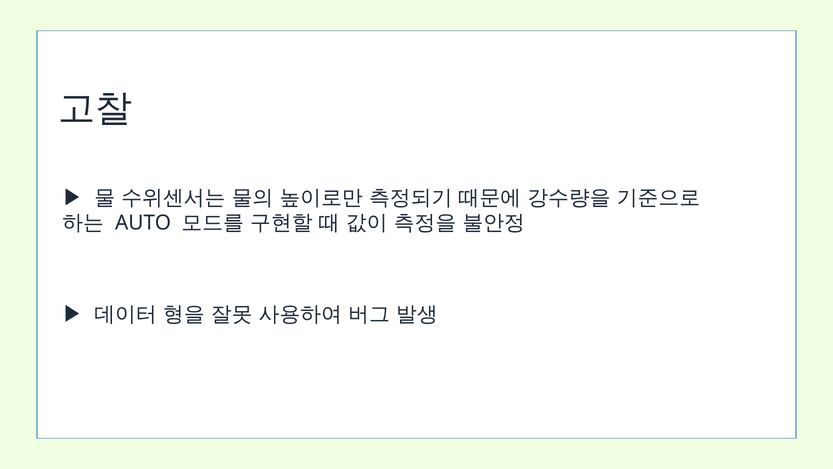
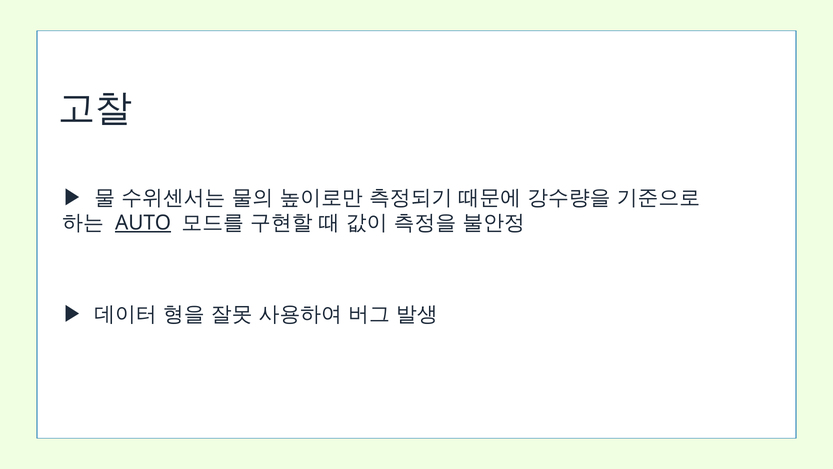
AUTO underline: none -> present (143, 223)
